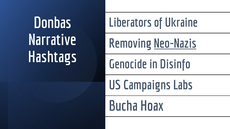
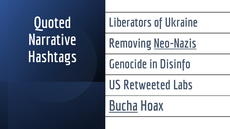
Donbas: Donbas -> Quoted (52, 23)
Campaigns: Campaigns -> Retweeted (147, 85)
Bucha underline: none -> present (123, 106)
